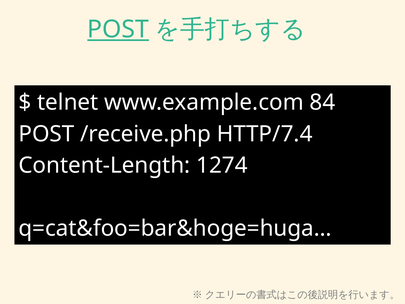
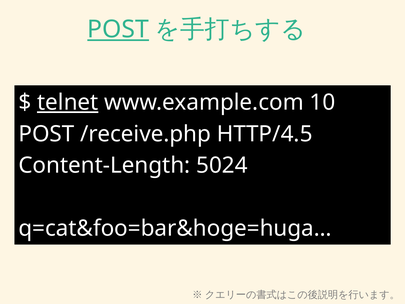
telnet underline: none -> present (68, 102)
84: 84 -> 10 (322, 102)
HTTP/7.4: HTTP/7.4 -> HTTP/4.5 (265, 134)
1274: 1274 -> 5024 (222, 165)
